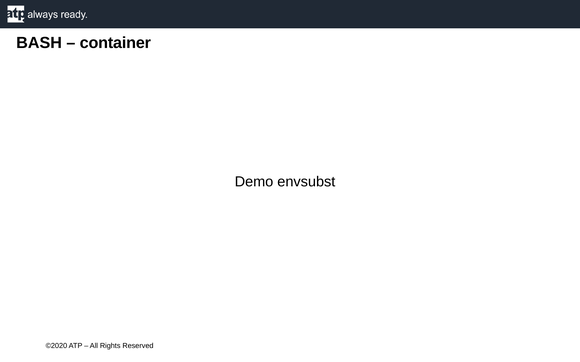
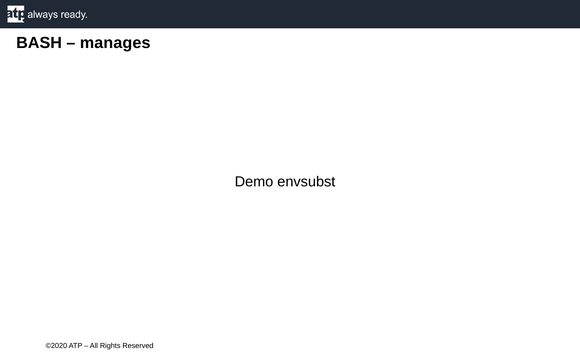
container: container -> manages (115, 43)
